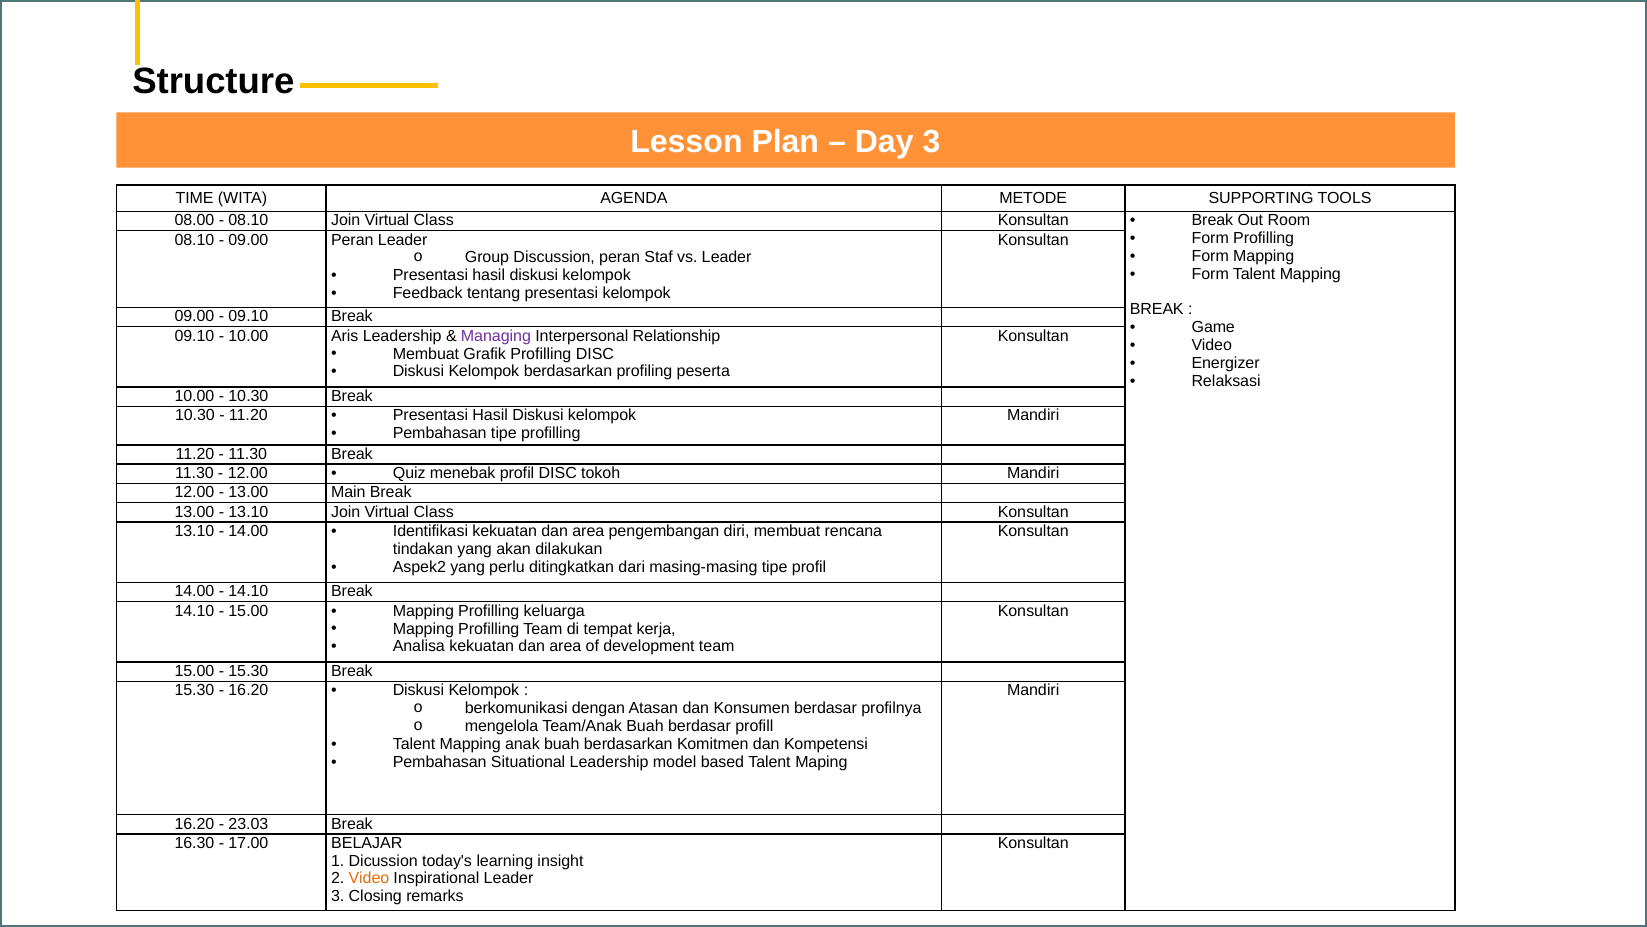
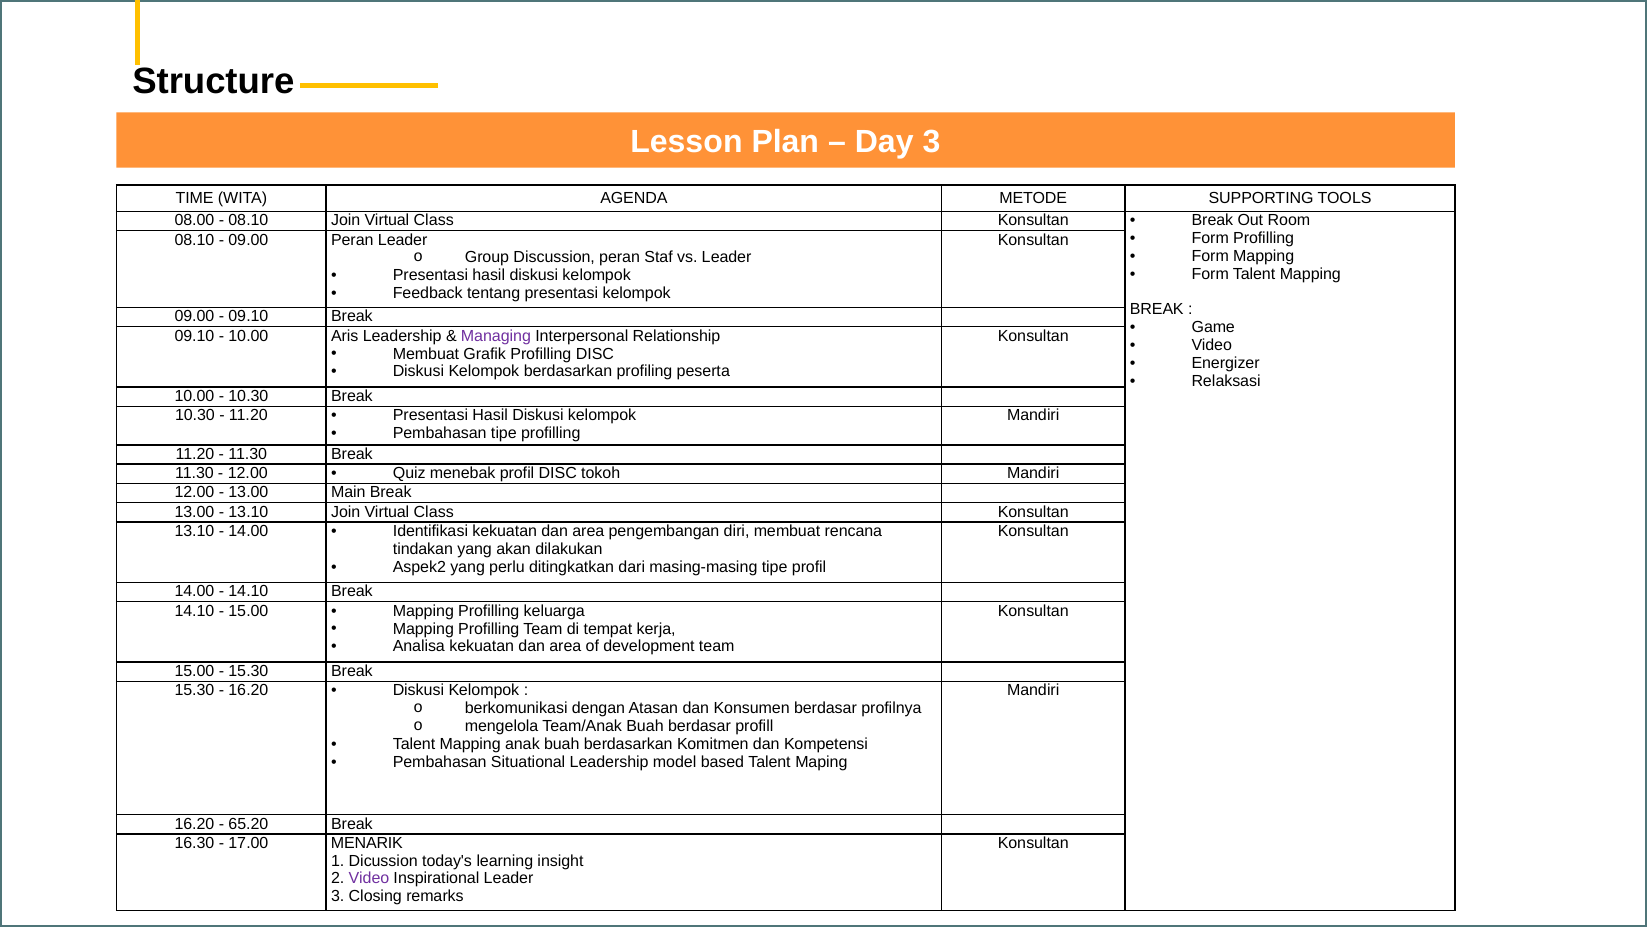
23.03: 23.03 -> 65.20 (248, 823)
BELAJAR: BELAJAR -> MENARIK (367, 843)
Video colour: orange -> purple (369, 878)
